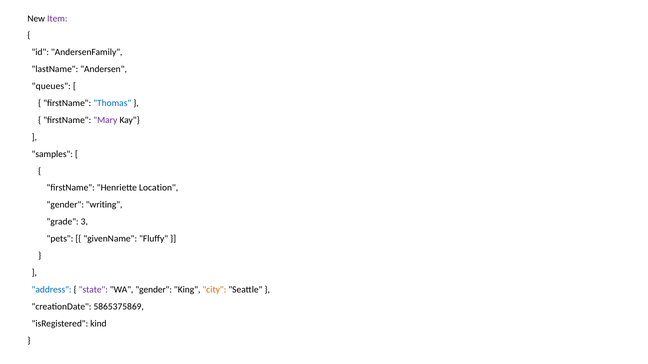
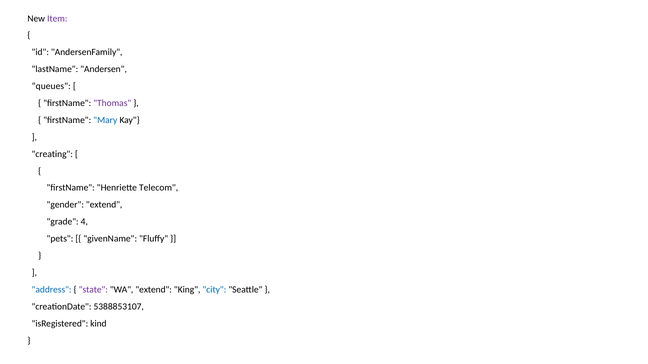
Thomas colour: blue -> purple (112, 103)
Mary colour: purple -> blue (105, 120)
samples: samples -> creating (52, 154)
Location: Location -> Telecom (159, 188)
gender writing: writing -> extend (104, 205)
3: 3 -> 4 (84, 222)
WA gender: gender -> extend (154, 290)
city colour: orange -> blue (214, 290)
5865375869: 5865375869 -> 5388853107 (119, 307)
